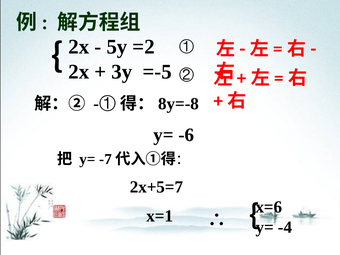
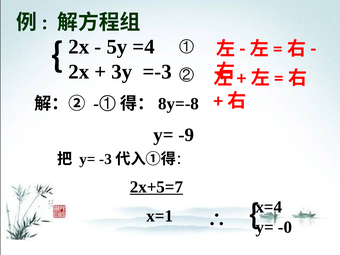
=2: =2 -> =4 (144, 47)
=-5: =-5 -> =-3 (157, 72)
-6: -6 -> -9 (186, 135)
-7: -7 -> -3 (106, 159)
2x+5=7 underline: none -> present (156, 187)
x=6: x=6 -> x=4 (269, 207)
-4: -4 -> -0 (285, 227)
